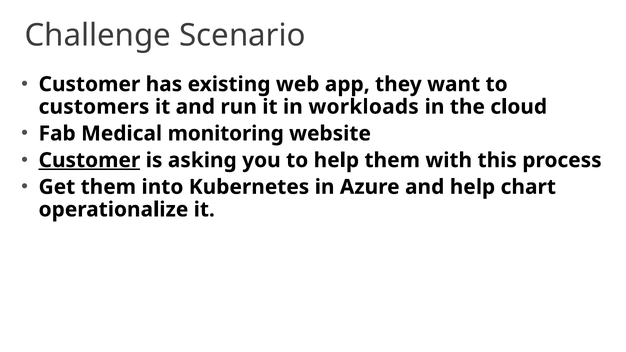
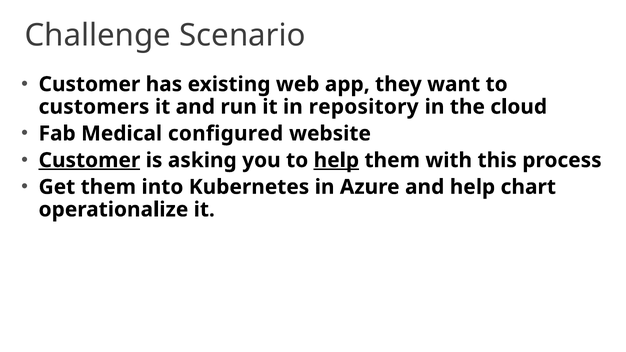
workloads: workloads -> repository (364, 107)
monitoring: monitoring -> configured (226, 134)
help underline: none -> present (336, 160)
